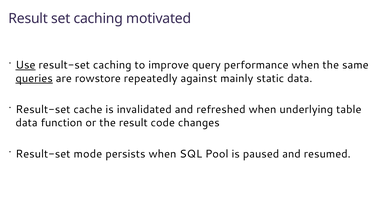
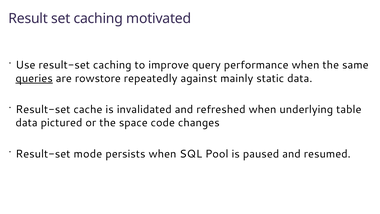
Use underline: present -> none (25, 65)
function: function -> pictured (62, 123)
the result: result -> space (133, 123)
